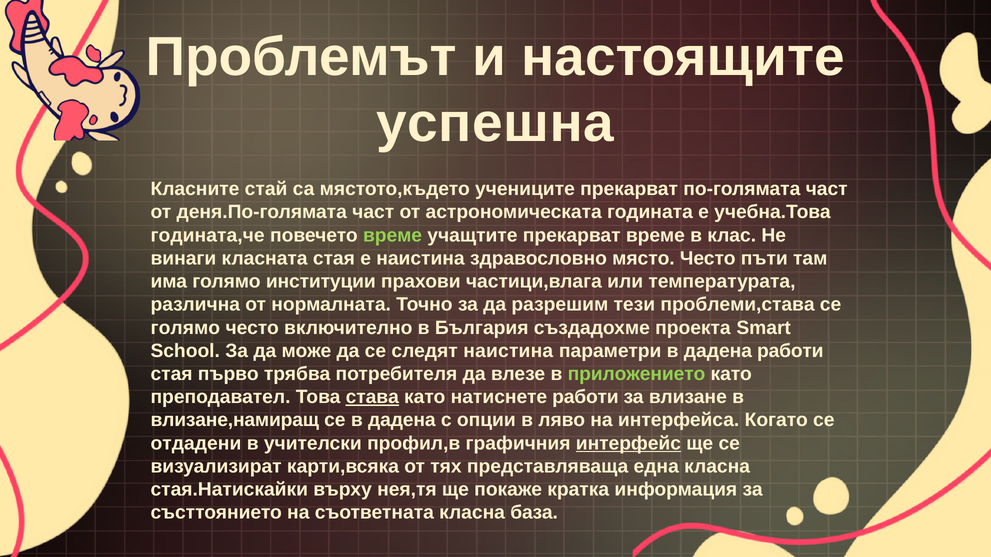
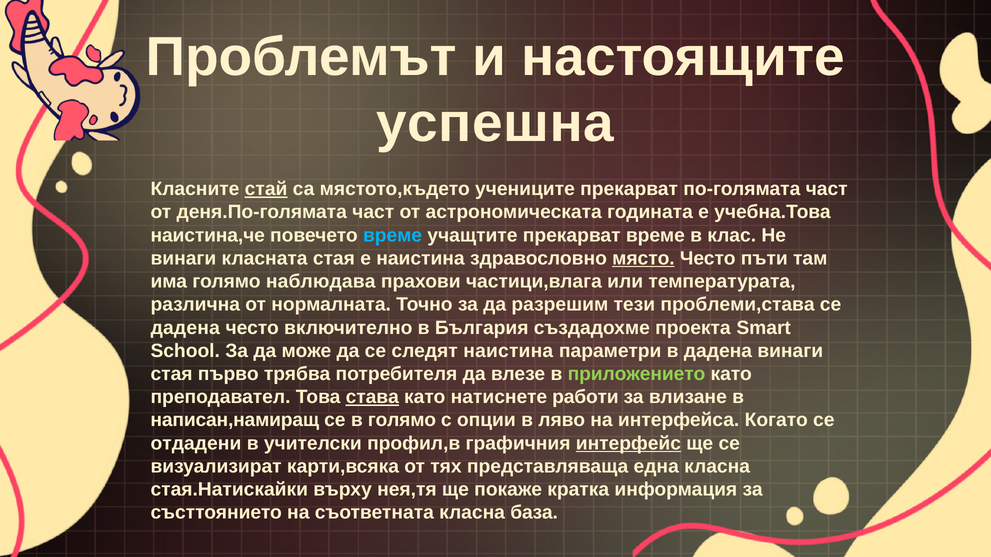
стай underline: none -> present (266, 189)
годината,че: годината,че -> наистина,че (208, 235)
време colour: light green -> light blue (393, 235)
място underline: none -> present (643, 259)
институции: институции -> наблюдава (321, 282)
голямо: голямо -> дадена (185, 328)
дадена работи: работи -> винаги (790, 351)
влизане,намиращ: влизане,намиращ -> написан,намиращ (235, 420)
се в дадена: дадена -> голямо (402, 420)
